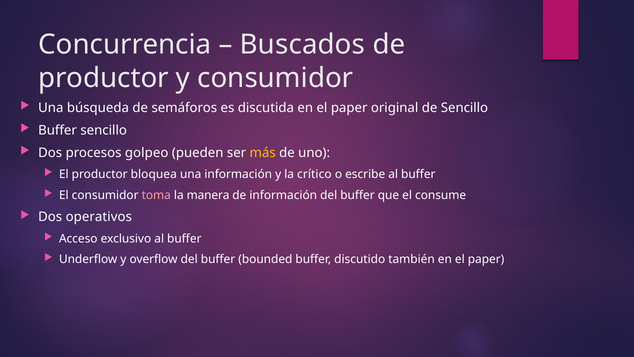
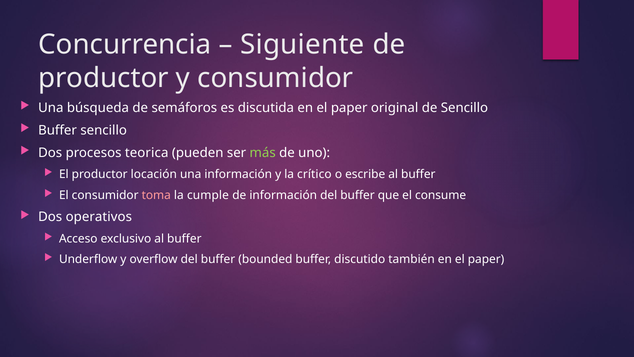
Buscados: Buscados -> Siguiente (302, 45)
golpeo: golpeo -> teorica (147, 153)
más colour: yellow -> light green (263, 153)
bloquea: bloquea -> locación (154, 174)
manera: manera -> cumple (208, 195)
